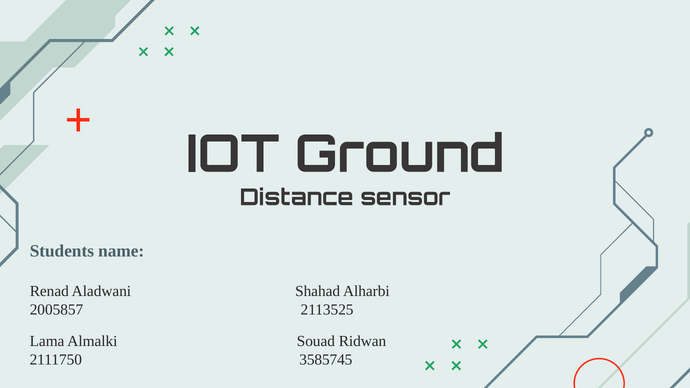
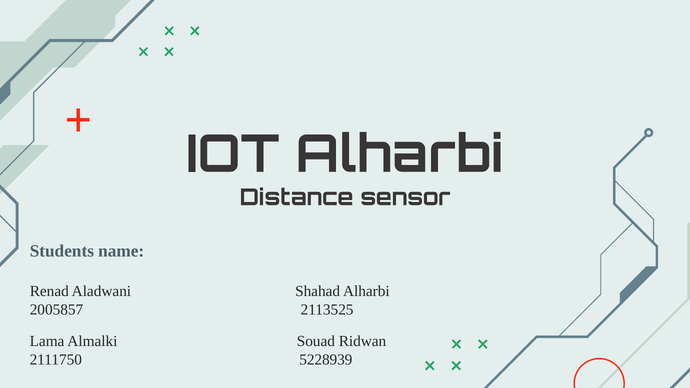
IOT Ground: Ground -> Alharbi (399, 155)
3585745: 3585745 -> 5228939 (326, 360)
